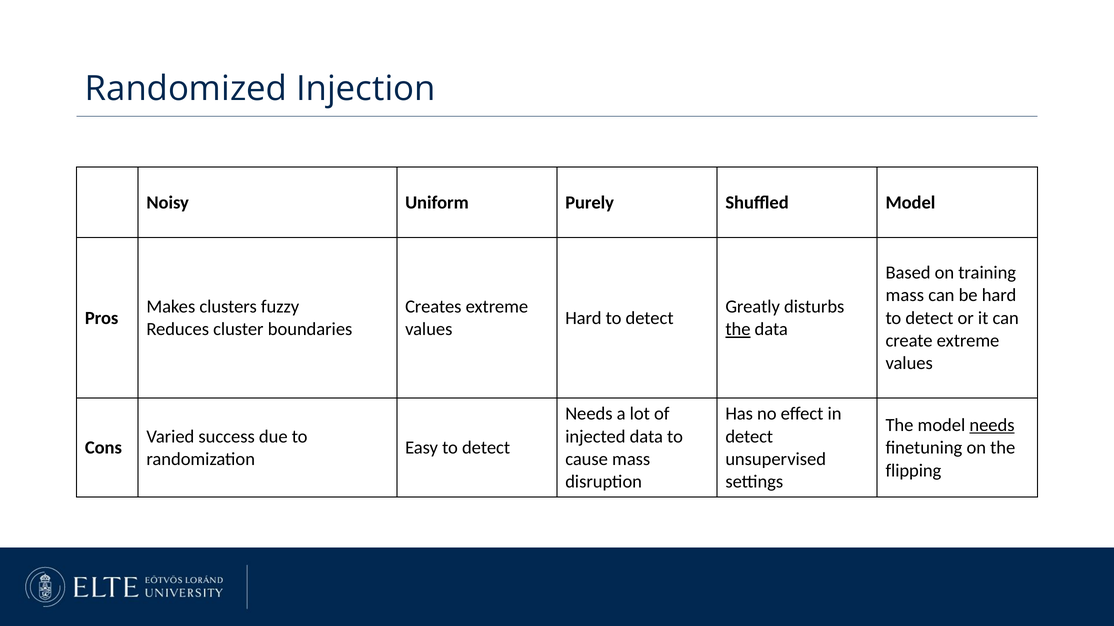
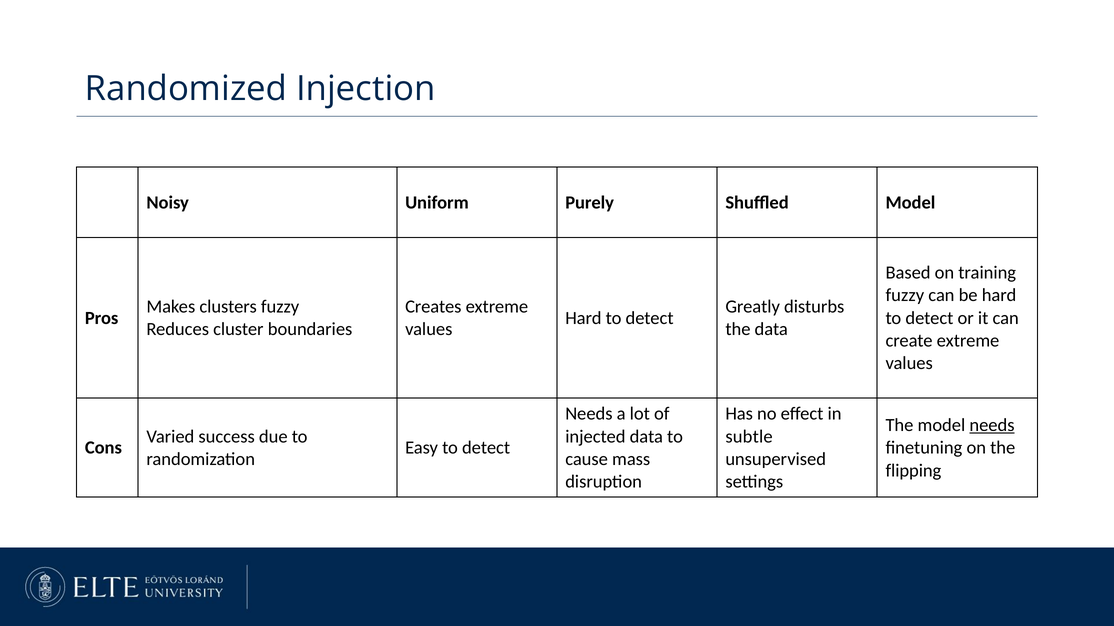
mass: mass -> fuzzy (905, 296)
the underline: present -> none (738, 330)
detect: detect -> subtle (749, 437)
